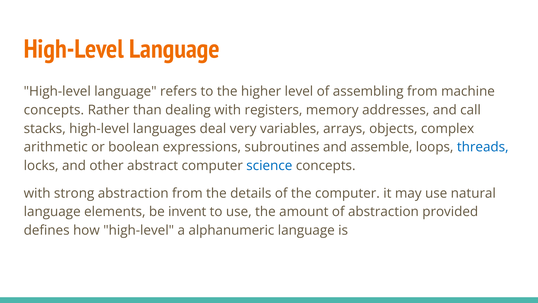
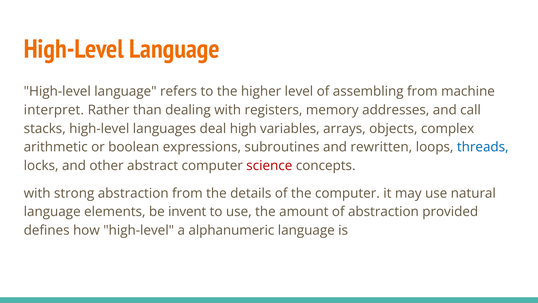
concepts: concepts -> interpret (54, 110)
very: very -> high (243, 128)
assemble: assemble -> rewritten (381, 147)
science colour: blue -> red (269, 166)
